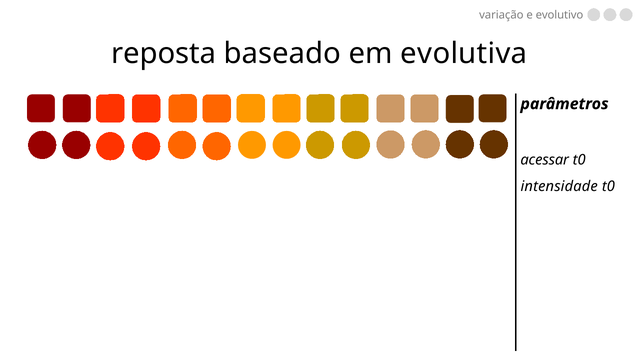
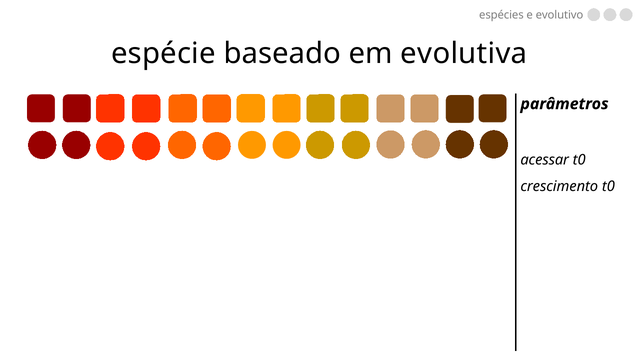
variação: variação -> espécies (501, 15)
reposta: reposta -> espécie (163, 54)
intensidade: intensidade -> crescimento (559, 186)
